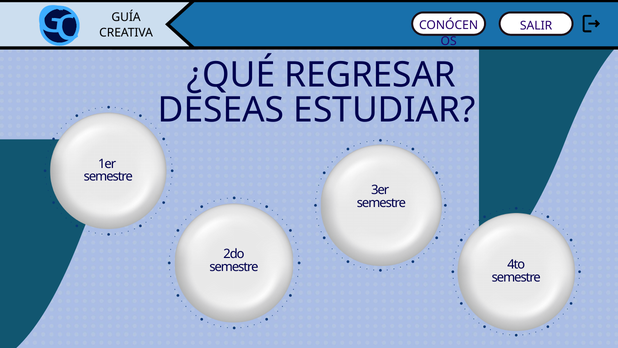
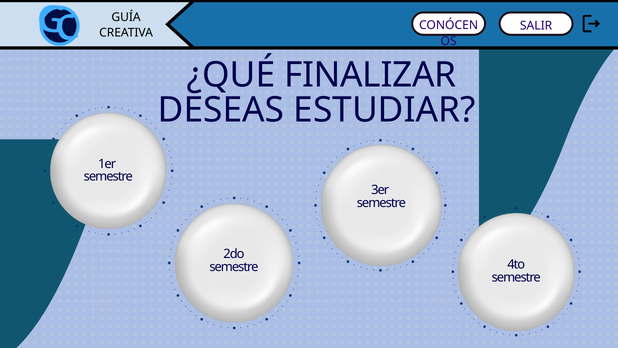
REGRESAR: REGRESAR -> FINALIZAR (370, 75)
